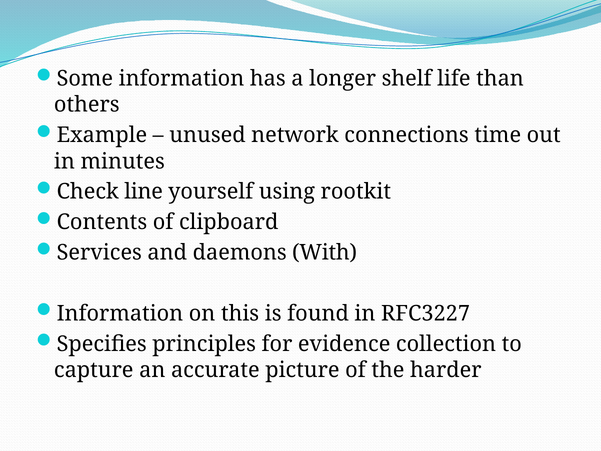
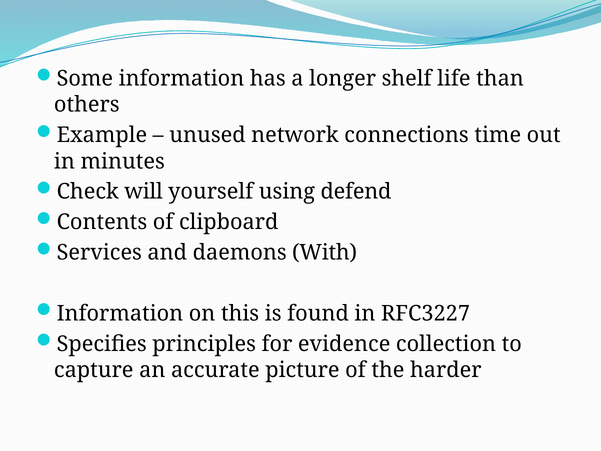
line: line -> will (144, 192)
rootkit: rootkit -> defend (356, 192)
